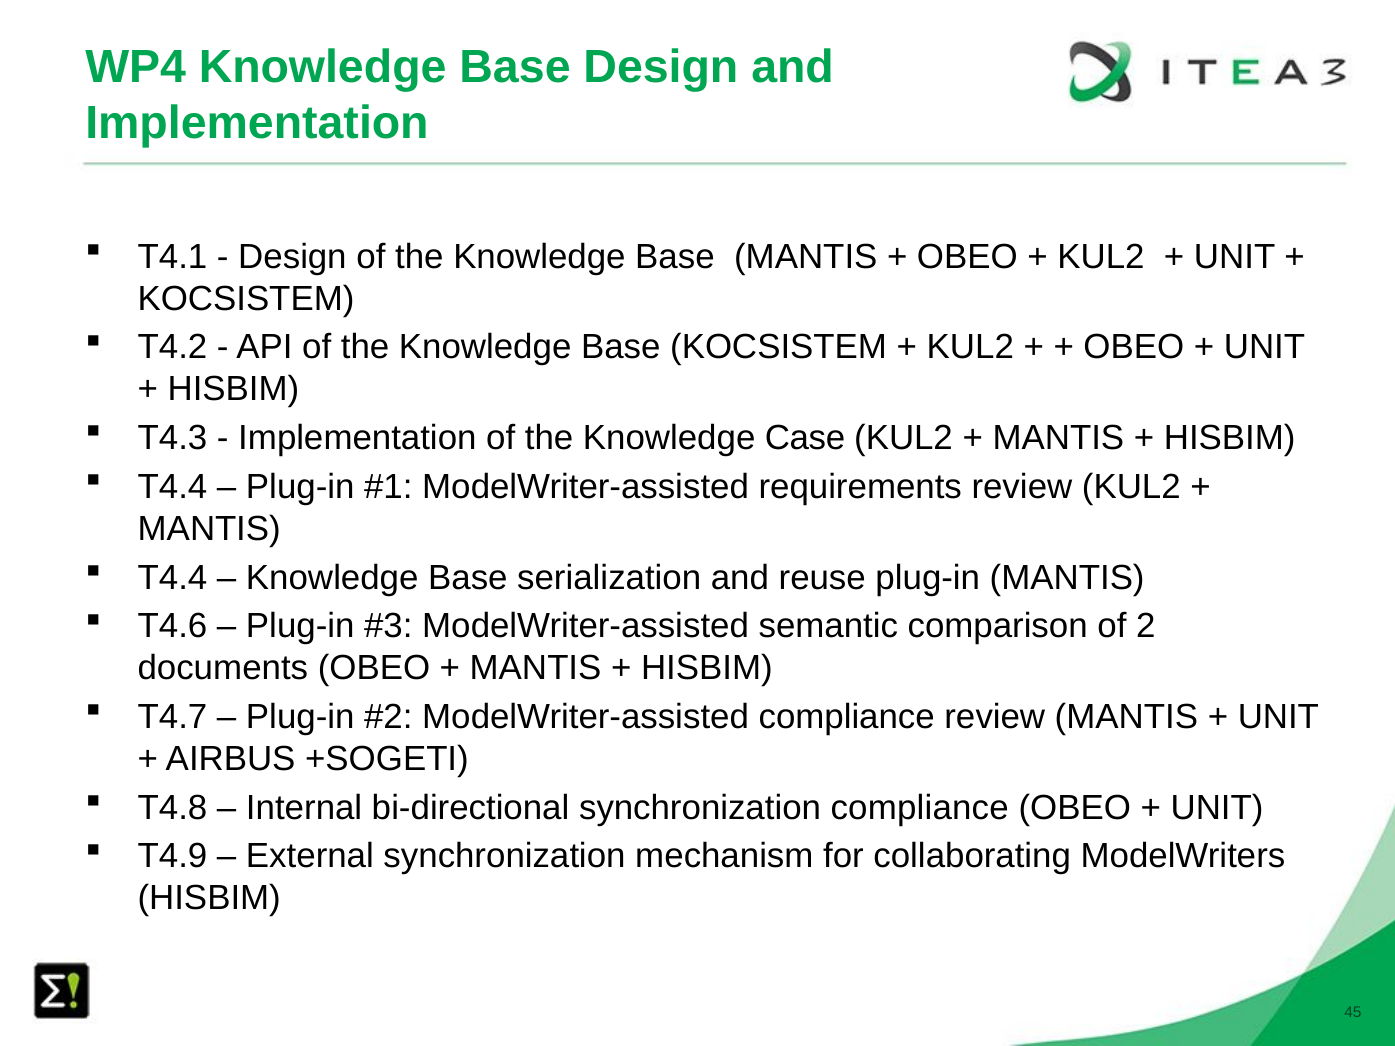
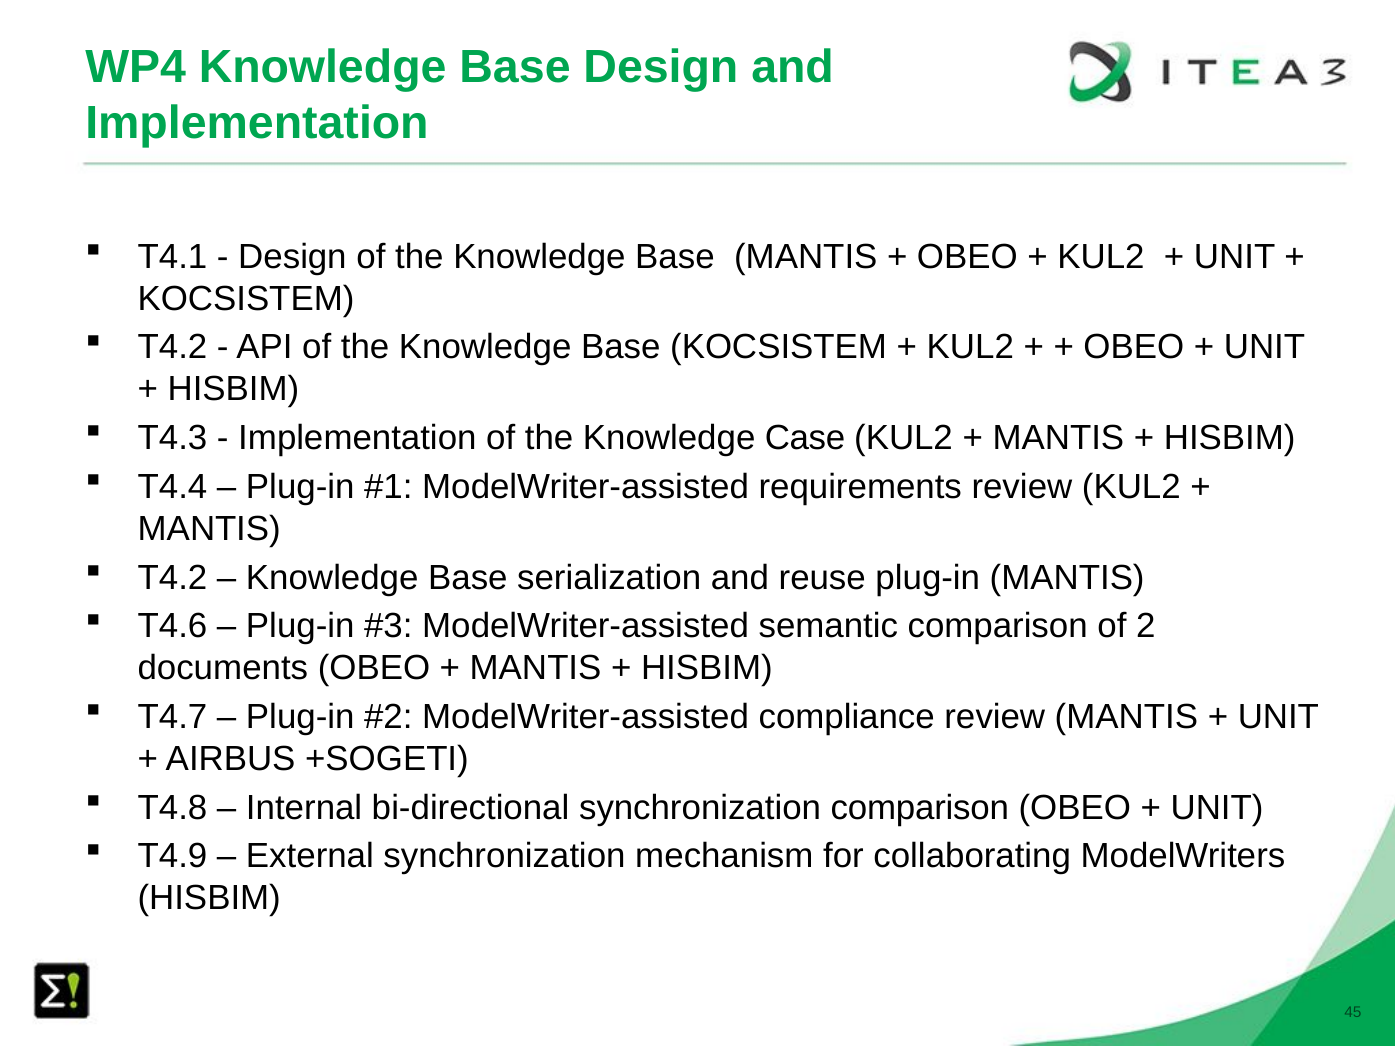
T4.4: T4.4 -> T4.2 (172, 578)
synchronization compliance: compliance -> comparison (920, 808)
